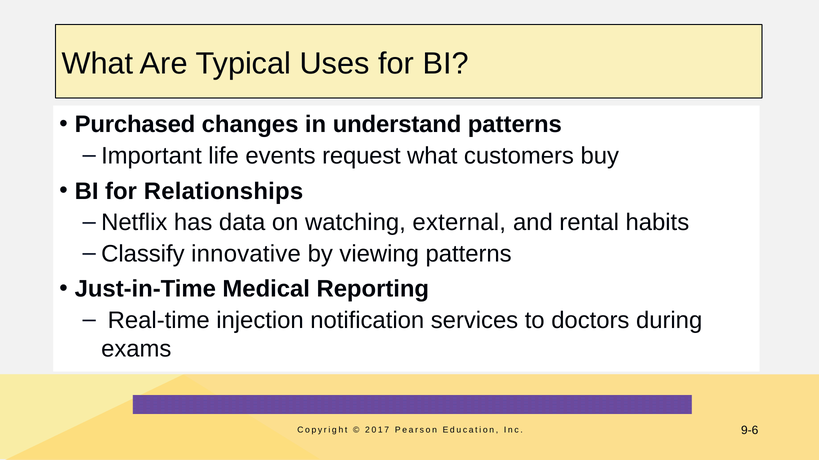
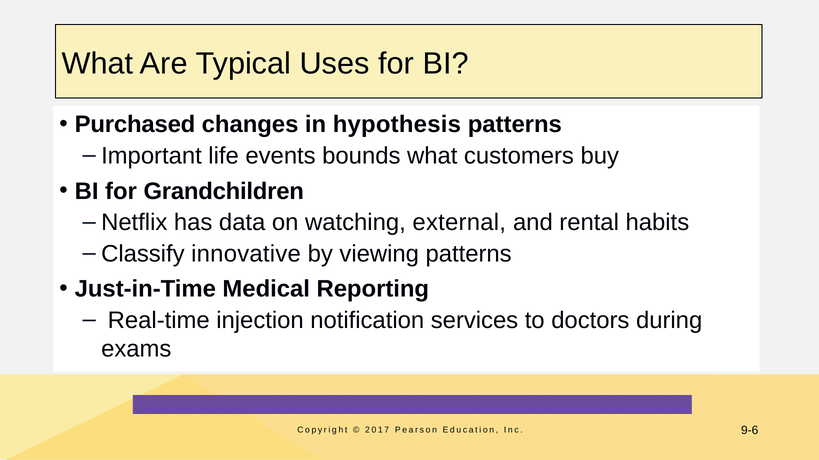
understand: understand -> hypothesis (397, 125)
request: request -> bounds (361, 156)
Relationships: Relationships -> Grandchildren (224, 192)
